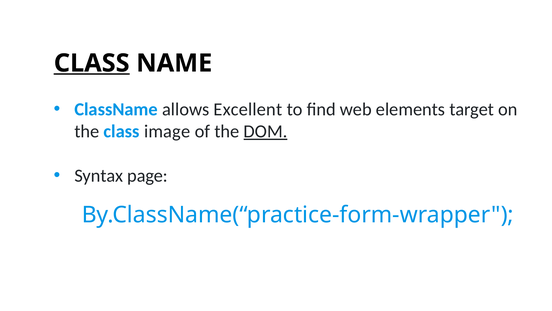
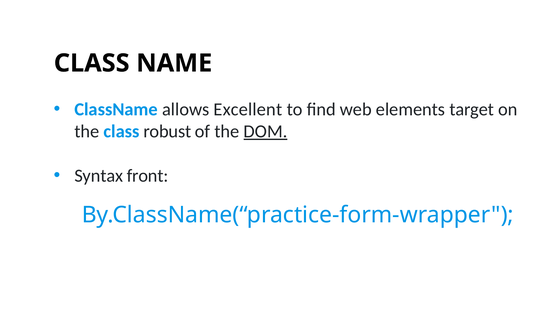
CLASS underline: present -> none (92, 63)
image: image -> robust (167, 131)
page: page -> front (148, 175)
